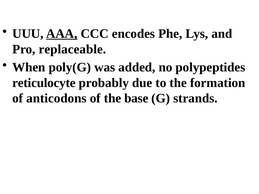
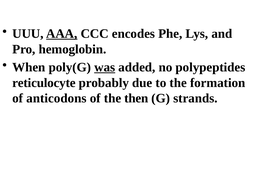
replaceable: replaceable -> hemoglobin (72, 49)
was underline: none -> present (105, 67)
base: base -> then (136, 98)
